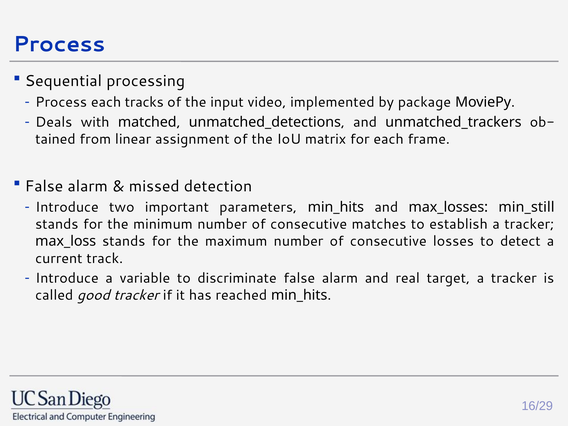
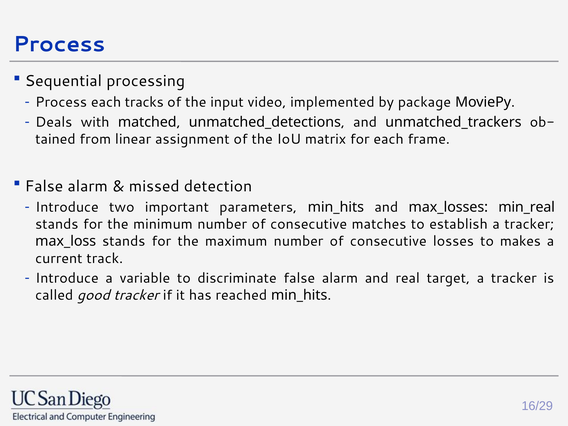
min_still: min_still -> min_real (527, 207)
detect: detect -> makes (520, 241)
